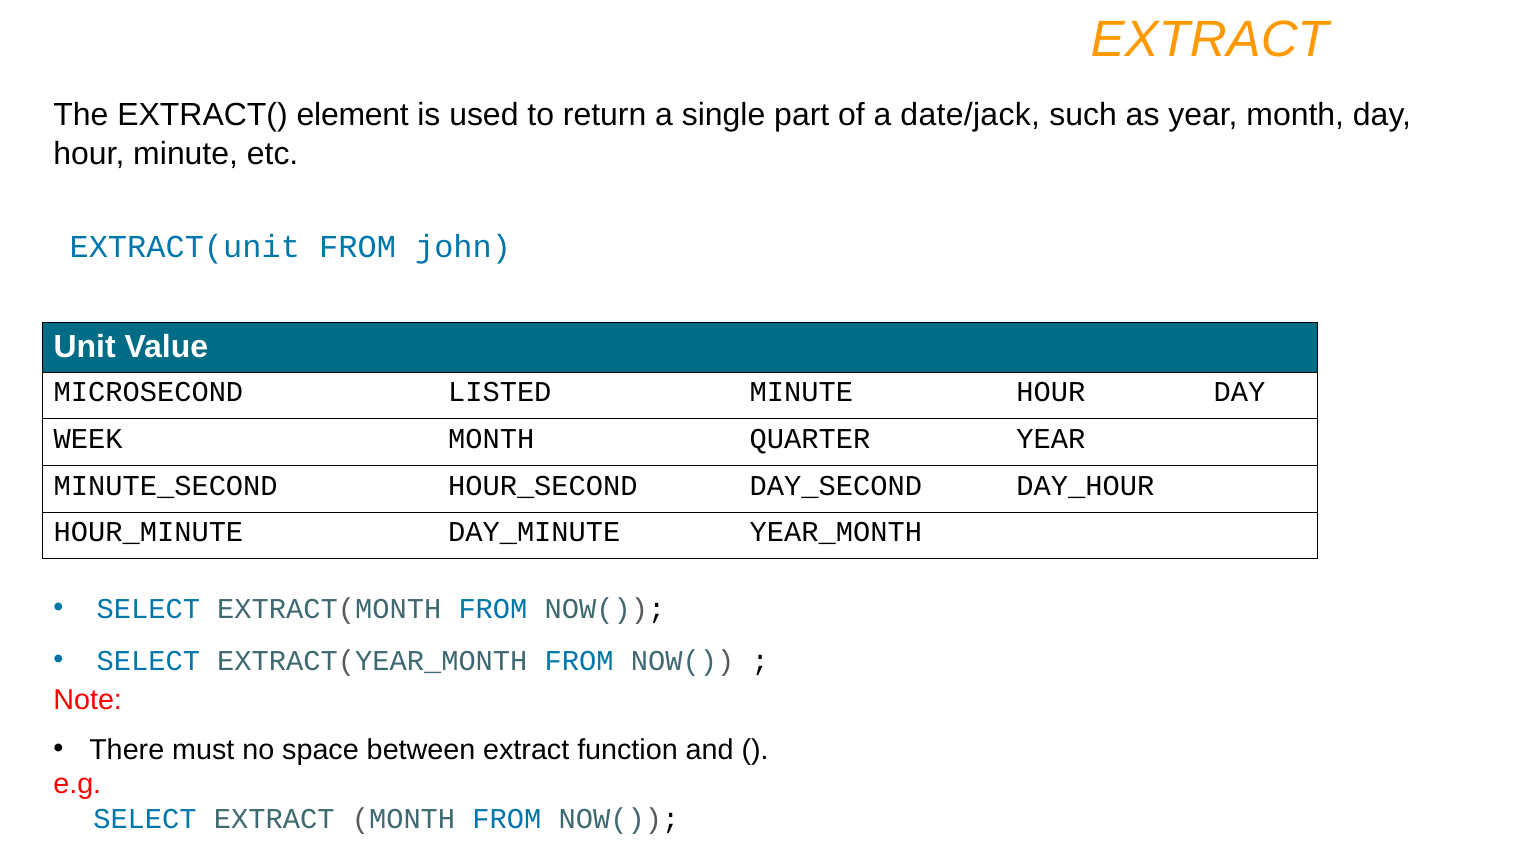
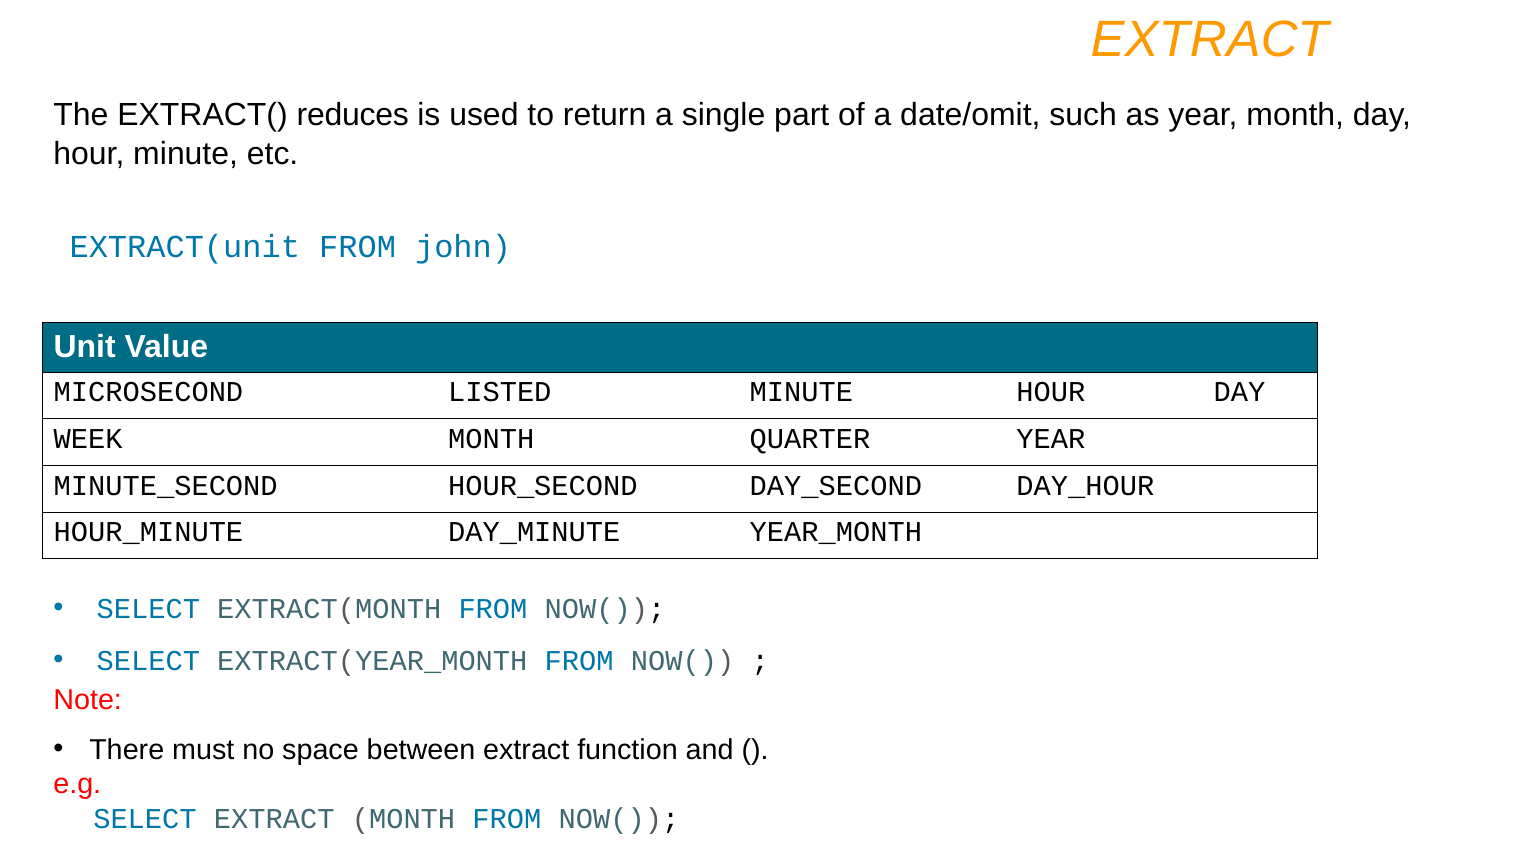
element: element -> reduces (353, 115)
date/jack: date/jack -> date/omit (970, 115)
